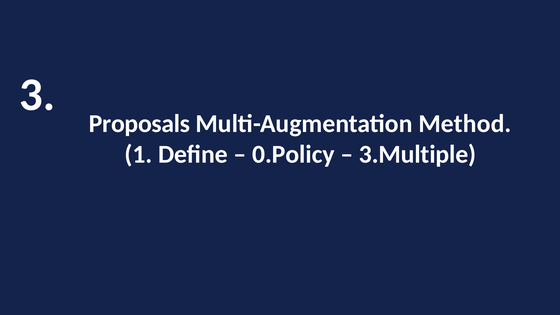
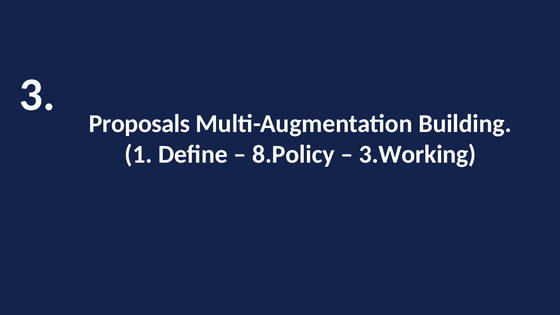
Method: Method -> Building (465, 124)
0.Policy: 0.Policy -> 8.Policy (293, 155)
3.Multiple: 3.Multiple -> 3.Working (418, 155)
